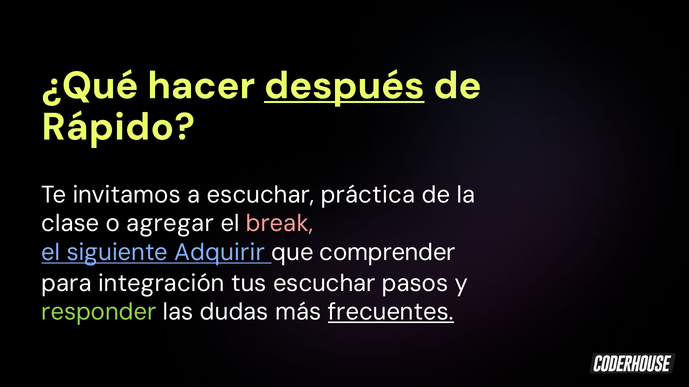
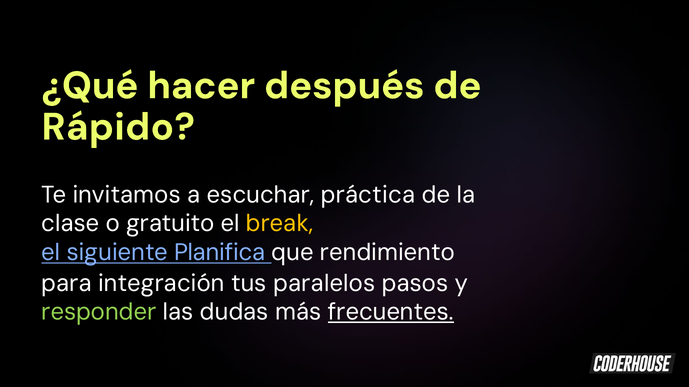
después underline: present -> none (344, 86)
agregar: agregar -> gratuito (170, 224)
break colour: pink -> yellow (280, 224)
Adquirir: Adquirir -> Planifica (220, 253)
comprender: comprender -> rendimiento (387, 253)
tus escuchar: escuchar -> paralelos (324, 284)
